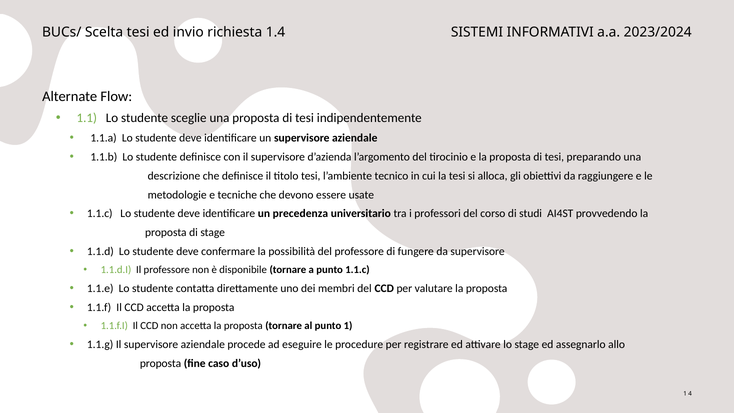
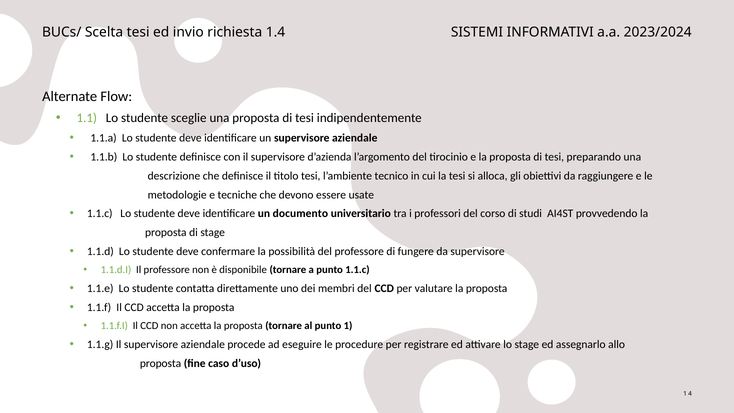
precedenza: precedenza -> documento (300, 214)
